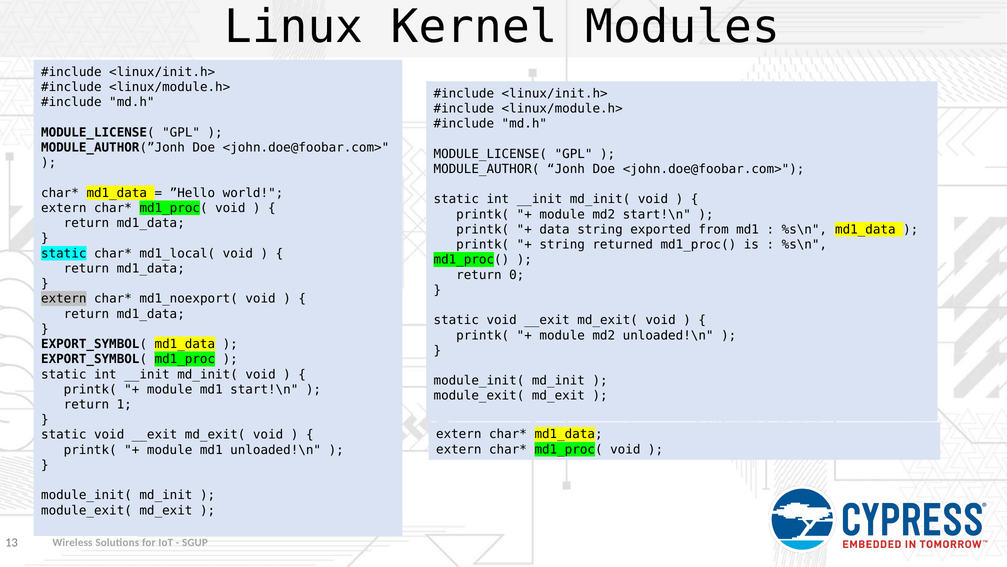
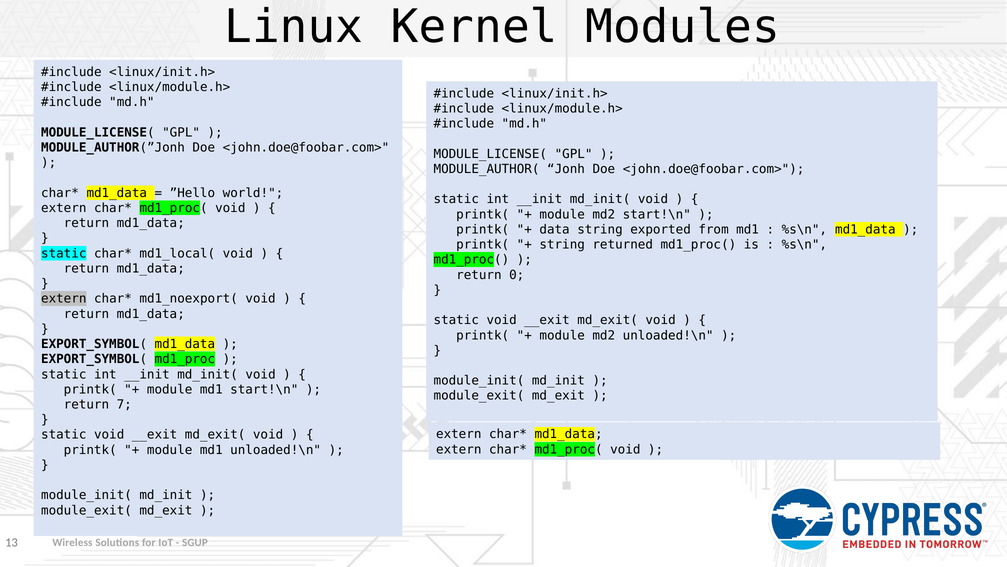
1: 1 -> 7 (124, 404)
